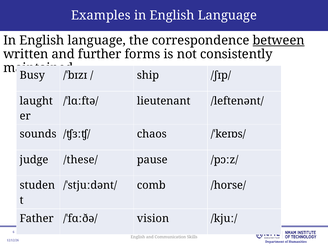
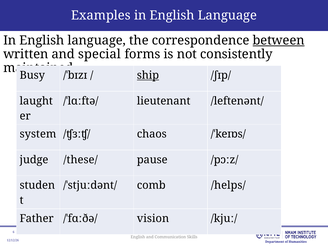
further: further -> special (100, 54)
ship underline: none -> present (148, 75)
sounds: sounds -> system (38, 134)
/horse/: /horse/ -> /helps/ (228, 185)
